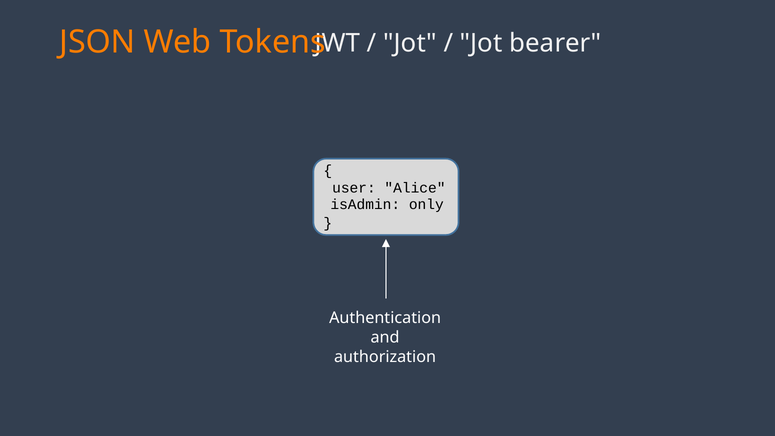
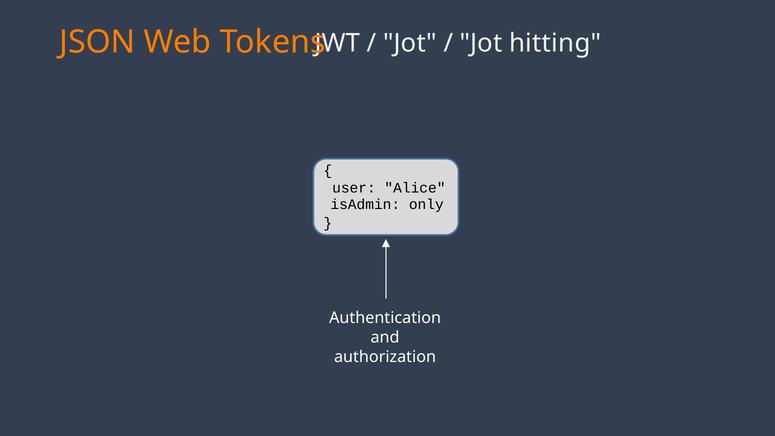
bearer: bearer -> hitting (555, 43)
